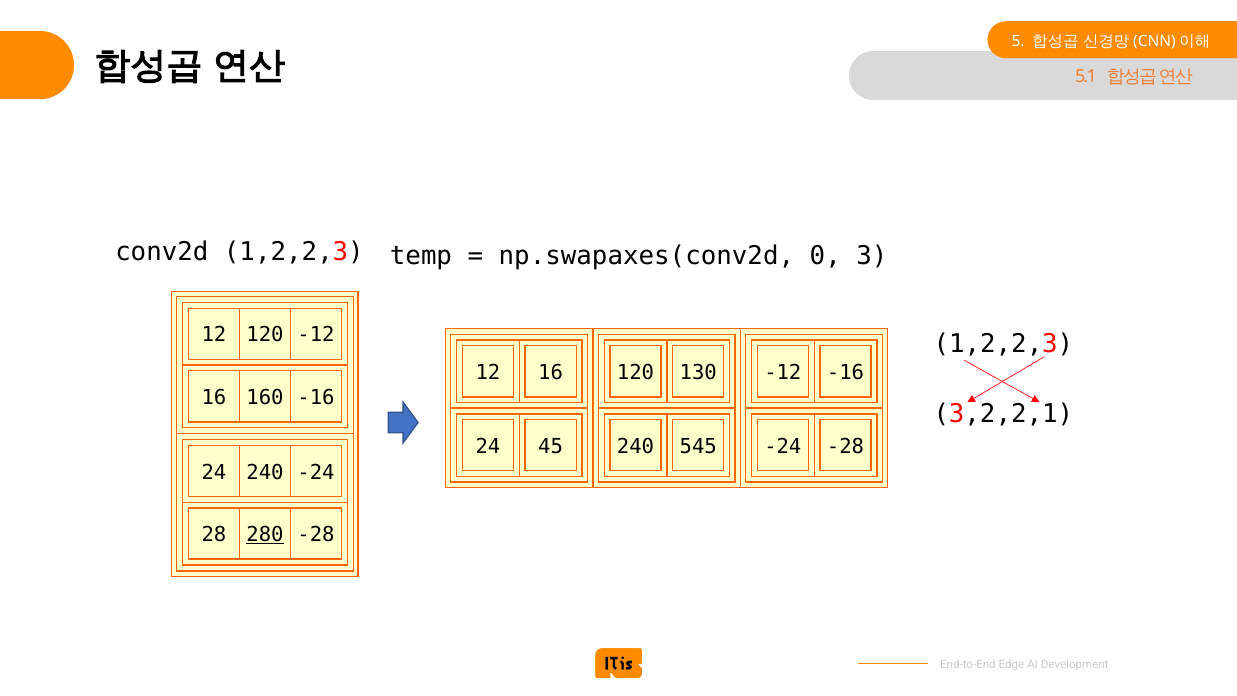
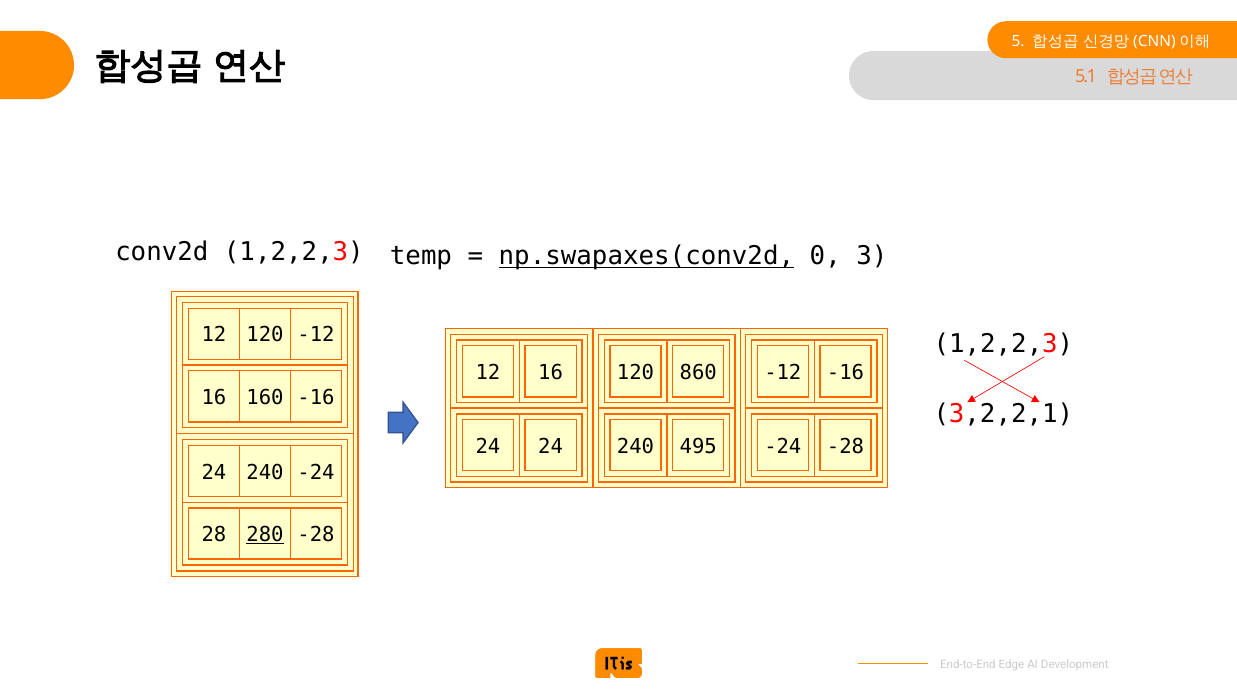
np.swapaxes(conv2d underline: none -> present (646, 256)
130: 130 -> 860 (698, 373)
24 45: 45 -> 24 (551, 447)
545: 545 -> 495 (698, 447)
